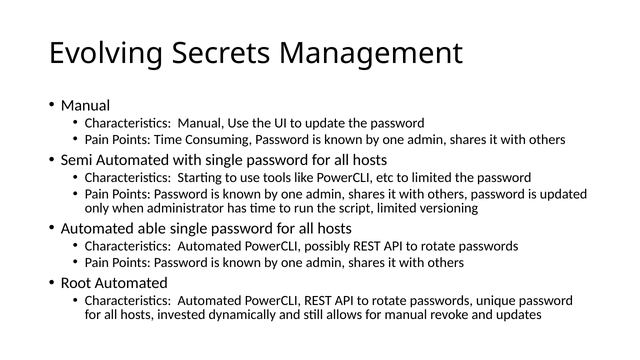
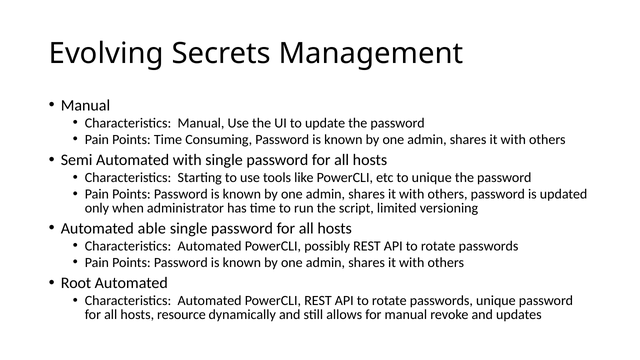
to limited: limited -> unique (432, 178)
invested: invested -> resource (181, 314)
